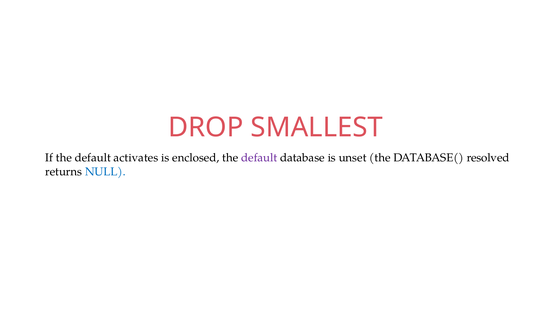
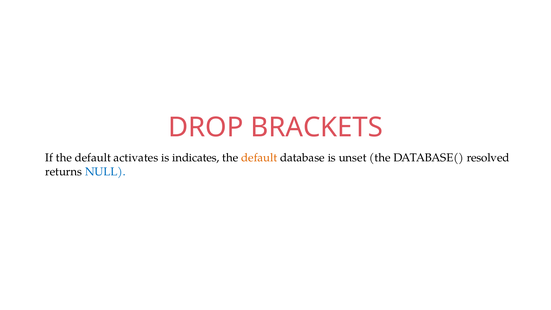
SMALLEST: SMALLEST -> BRACKETS (317, 127)
enclosed: enclosed -> indicates (196, 158)
default colour: purple -> orange (259, 158)
